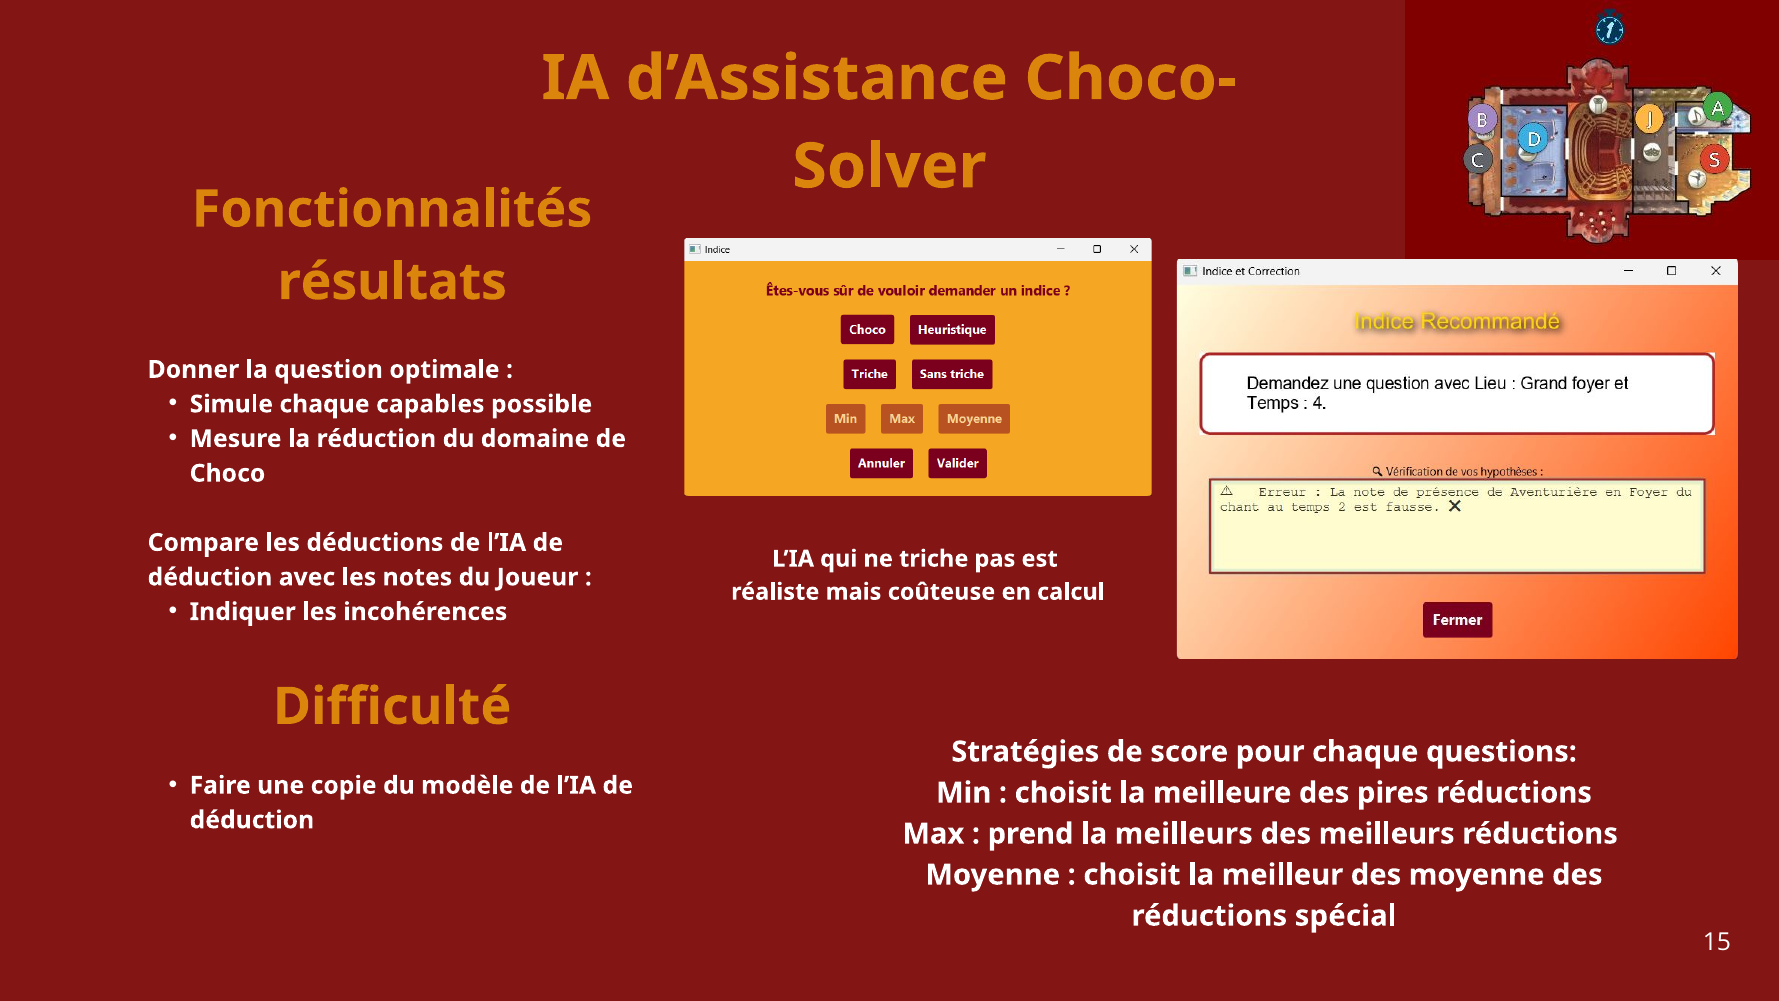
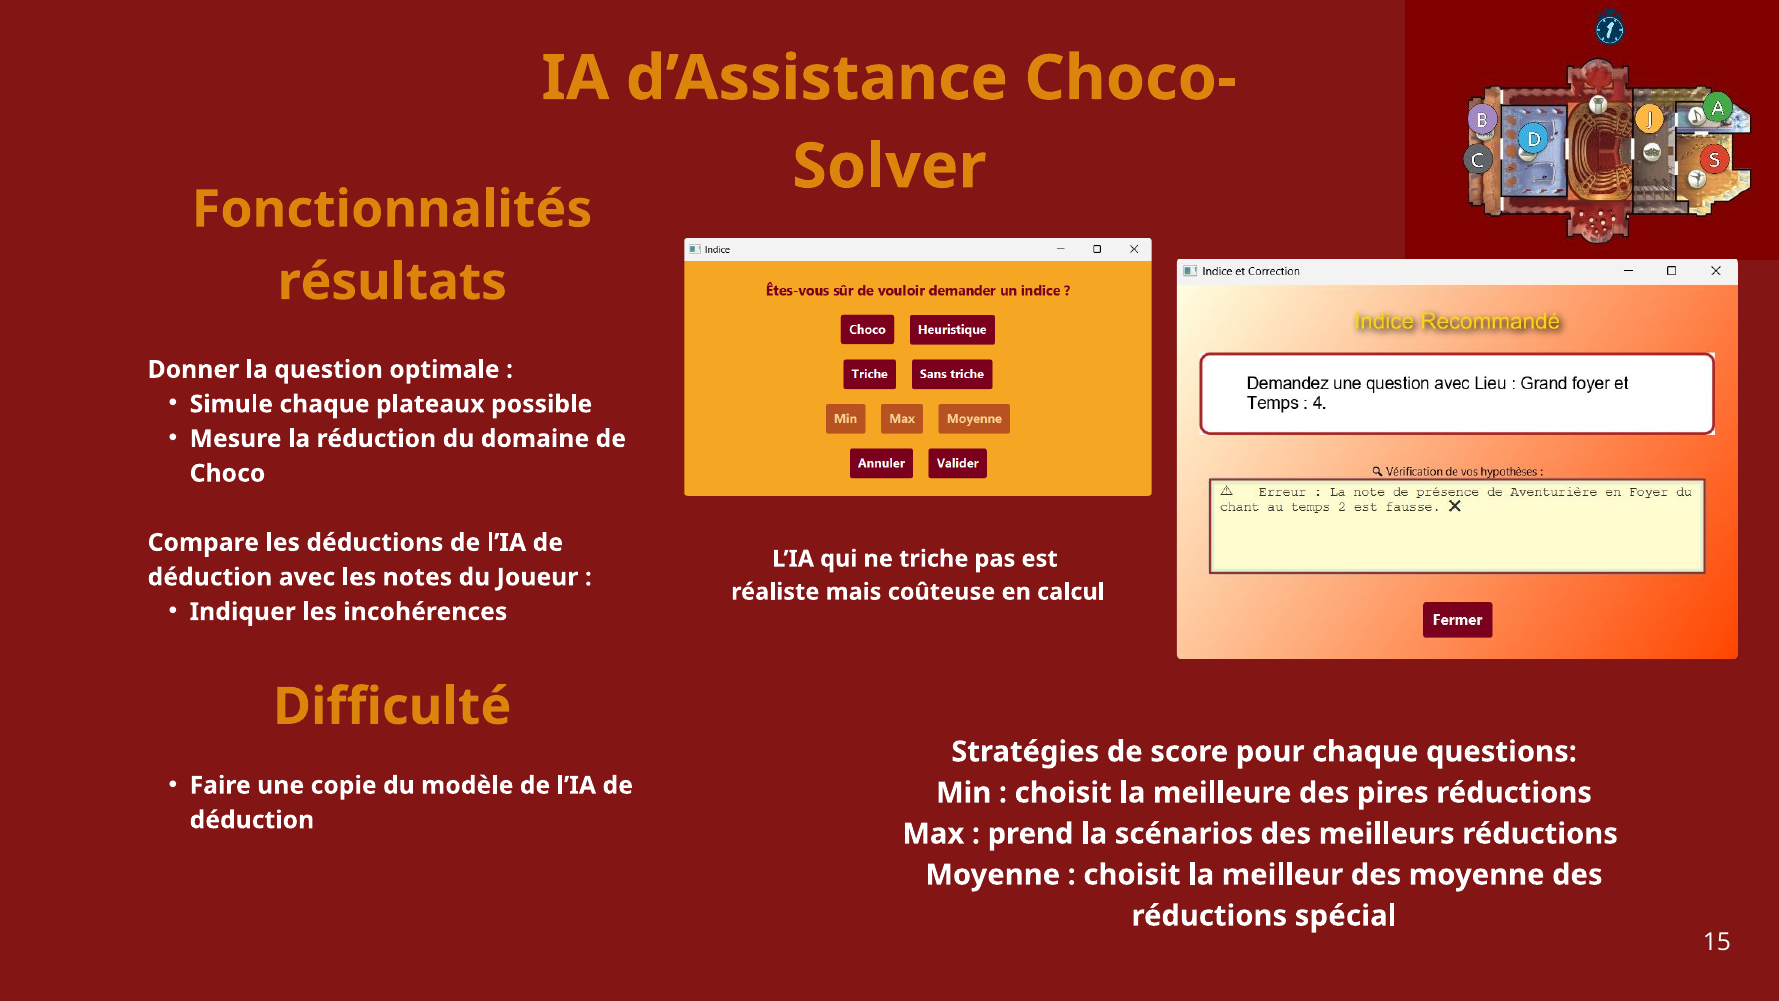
capables: capables -> plateaux (430, 404)
la meilleurs: meilleurs -> scénarios (1184, 834)
